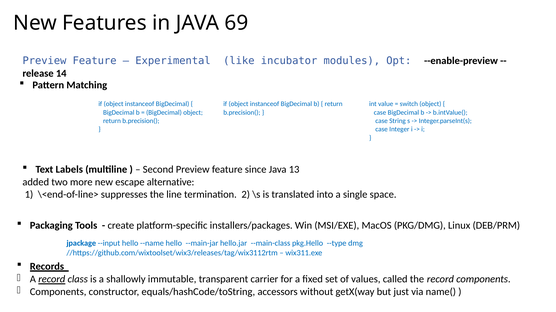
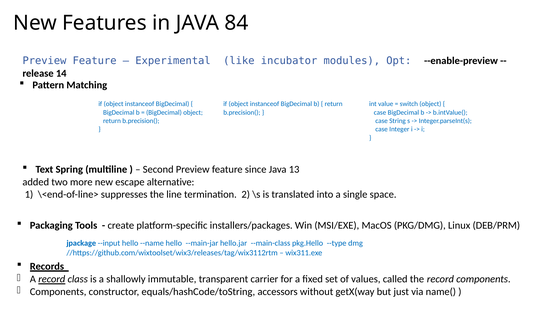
69: 69 -> 84 (236, 23)
Labels: Labels -> Spring (69, 170)
